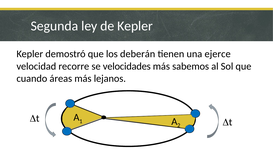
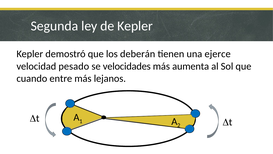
recorre: recorre -> pesado (74, 66)
sabemos: sabemos -> aumenta (191, 66)
áreas: áreas -> entre (61, 78)
